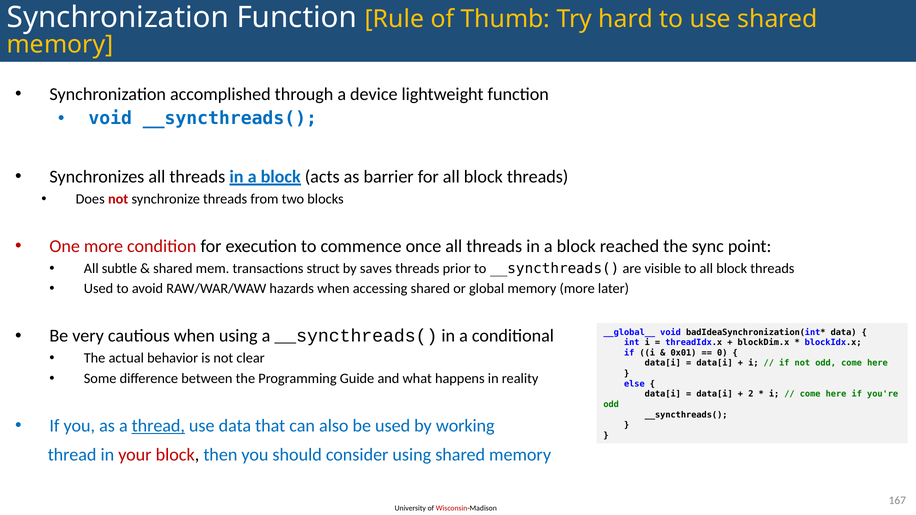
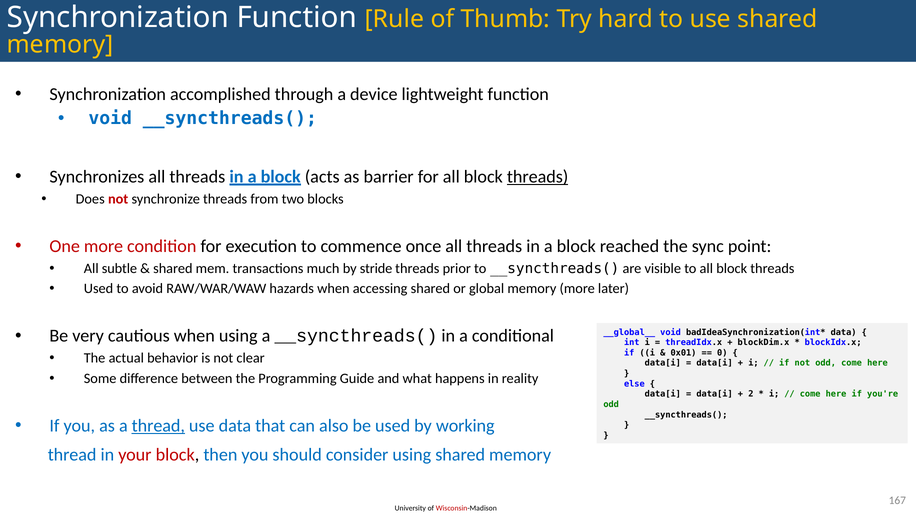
threads underline: none -> present (538, 177)
struct: struct -> much (323, 269)
saves: saves -> stride (376, 269)
